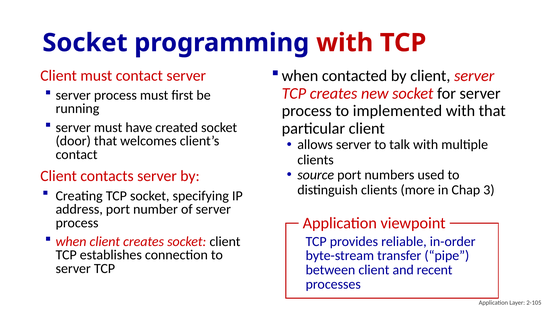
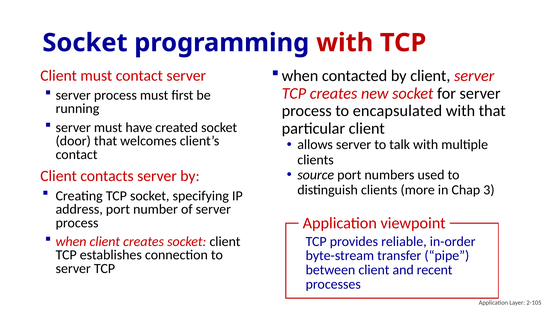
implemented: implemented -> encapsulated (397, 111)
